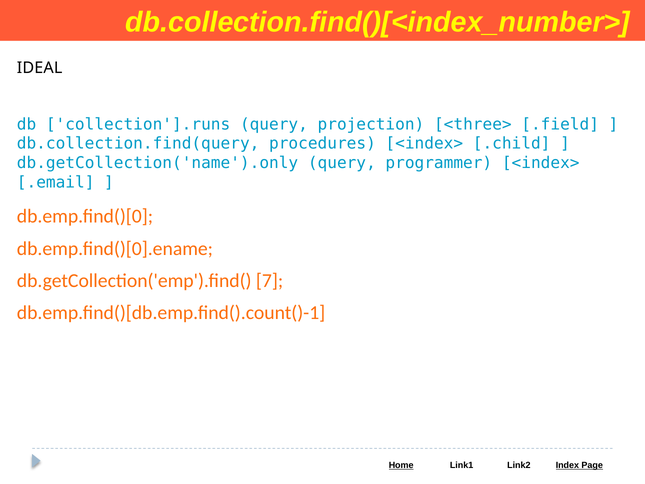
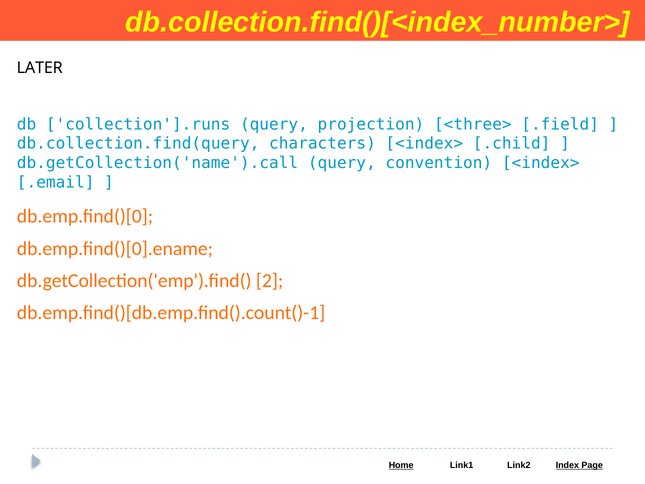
IDEAL: IDEAL -> LATER (40, 68)
procedures: procedures -> characters (322, 144)
db.getCollection('name').only: db.getCollection('name').only -> db.getCollection('name').call (158, 163)
programmer: programmer -> convention (439, 163)
7: 7 -> 2 (270, 281)
